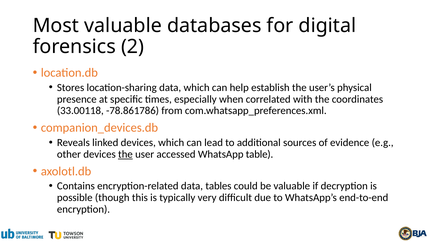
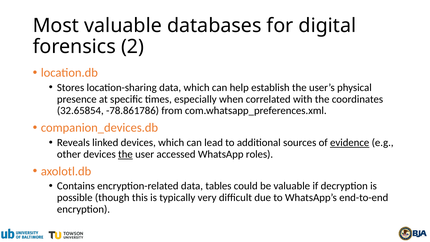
33.00118: 33.00118 -> 32.65854 (80, 111)
evidence underline: none -> present (350, 143)
table: table -> roles (259, 154)
